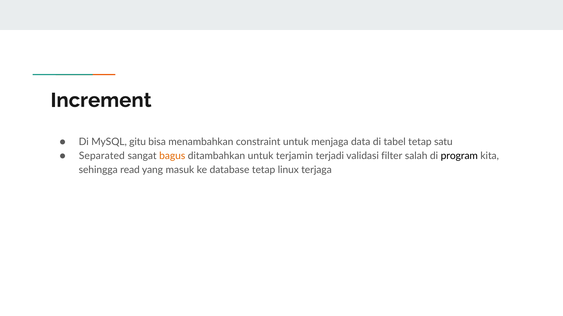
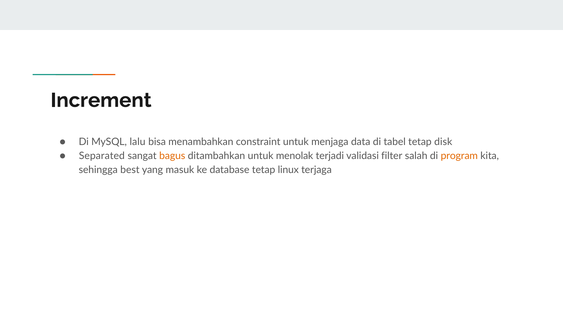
gitu: gitu -> lalu (138, 142)
satu: satu -> disk (443, 142)
terjamin: terjamin -> menolak (295, 156)
program colour: black -> orange (459, 156)
read: read -> best (130, 170)
